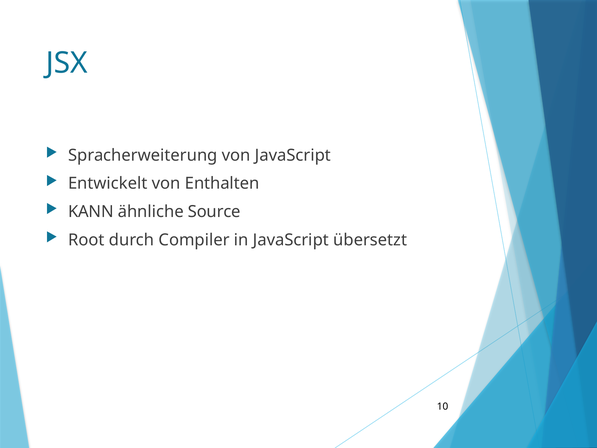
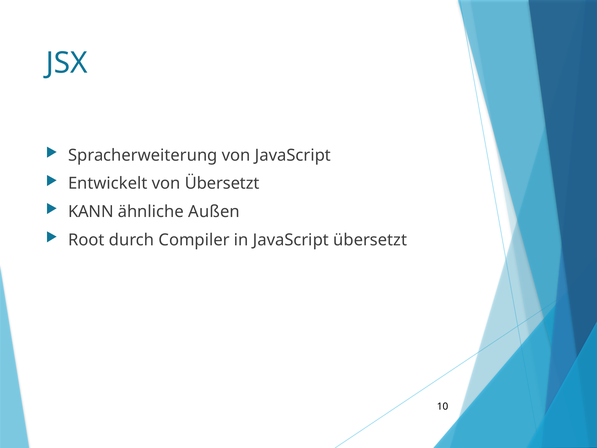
von Enthalten: Enthalten -> Übersetzt (222, 183)
Source: Source -> Außen (214, 212)
